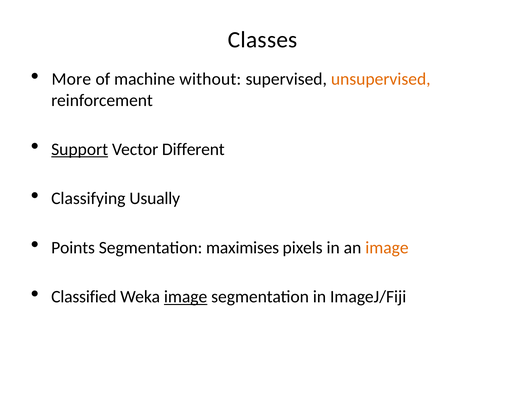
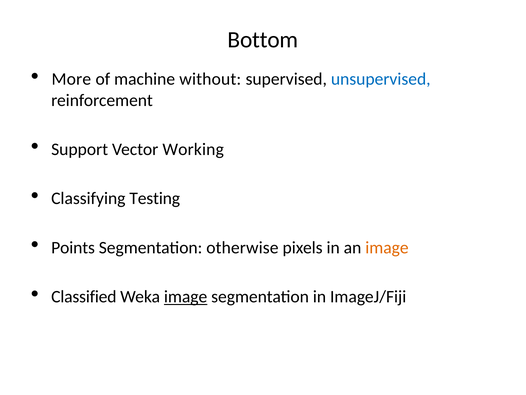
Classes: Classes -> Bottom (263, 40)
unsupervised colour: orange -> blue (381, 79)
Support underline: present -> none (80, 149)
Different: Different -> Working (193, 149)
Usually: Usually -> Testing (155, 198)
maximises: maximises -> otherwise (242, 247)
